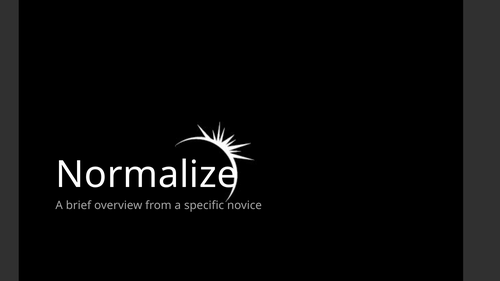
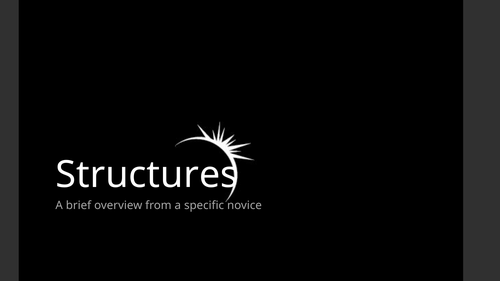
Normalize: Normalize -> Structures (147, 175)
